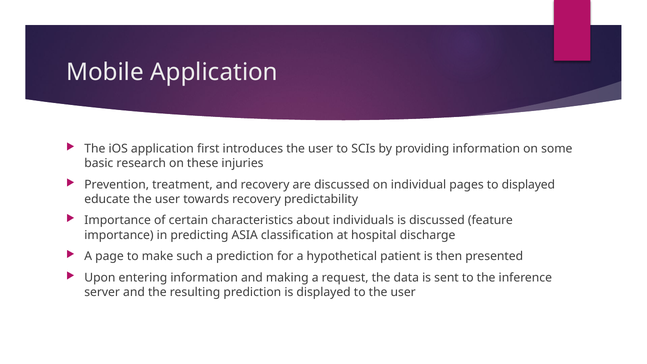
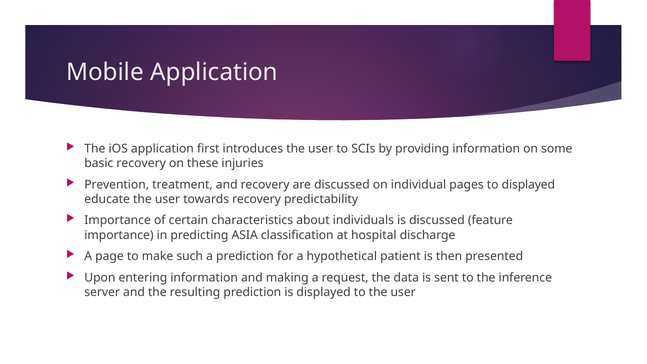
basic research: research -> recovery (141, 163)
